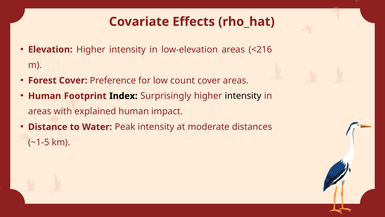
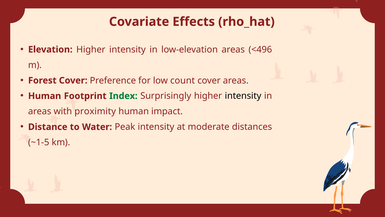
<216: <216 -> <496 (260, 49)
Index colour: black -> green (123, 96)
explained: explained -> proximity (95, 111)
